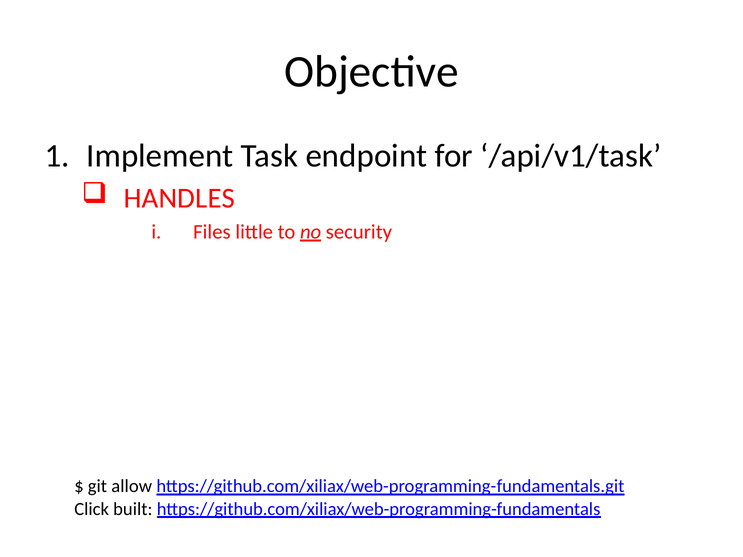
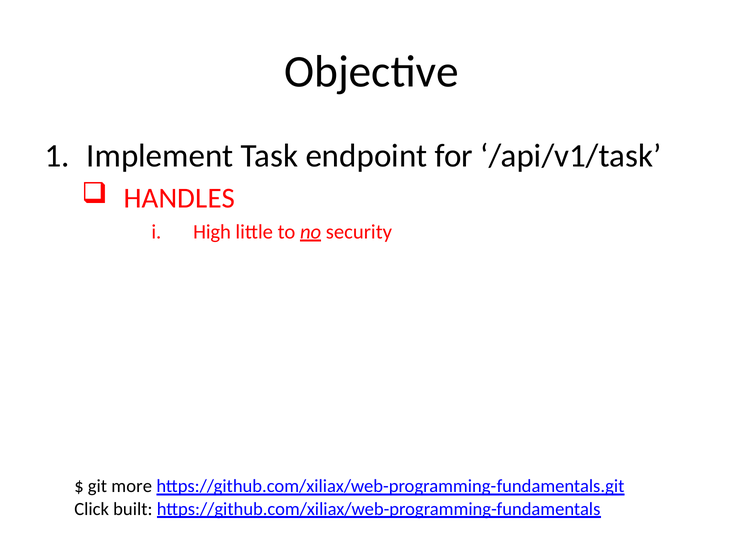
Files: Files -> High (212, 232)
allow: allow -> more (132, 487)
